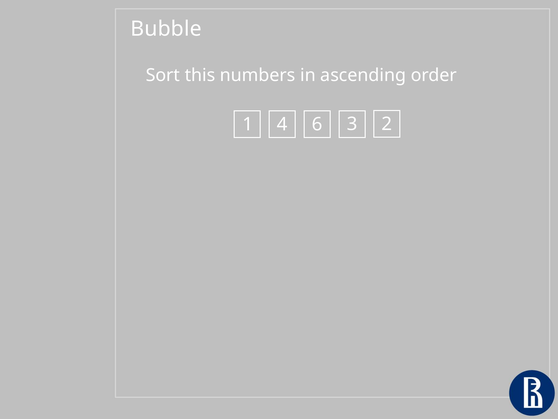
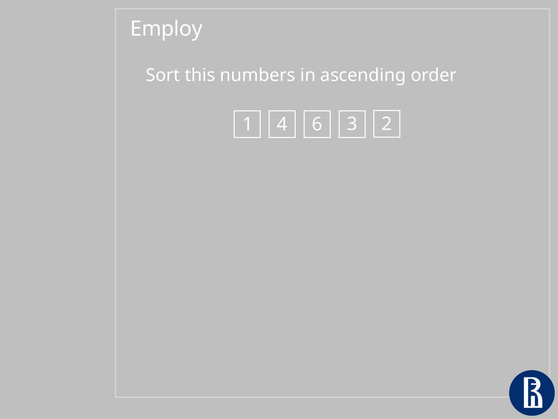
Bubble: Bubble -> Employ (166, 29)
